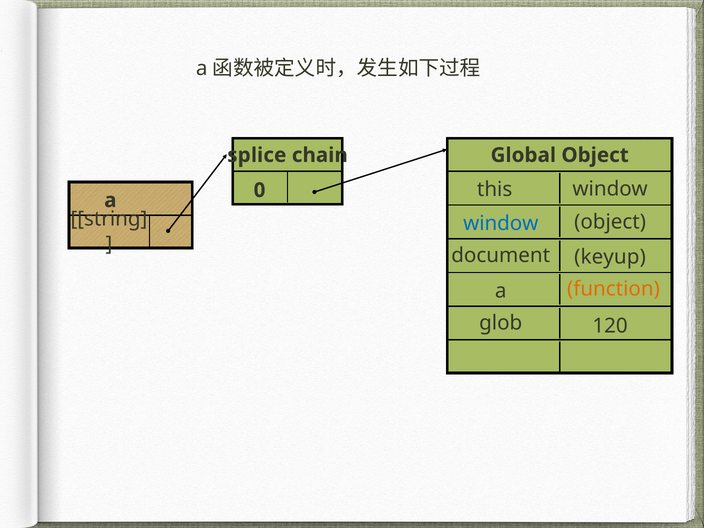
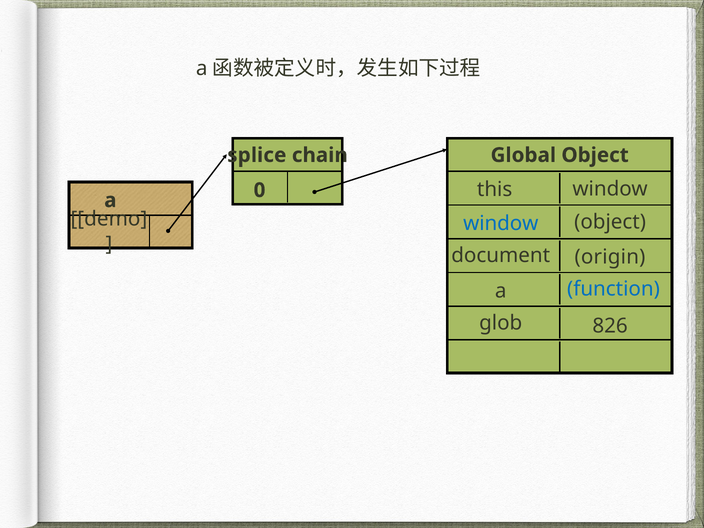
string: string -> demo (109, 219)
keyup: keyup -> origin (610, 257)
function colour: orange -> blue (613, 289)
120: 120 -> 826 (610, 326)
